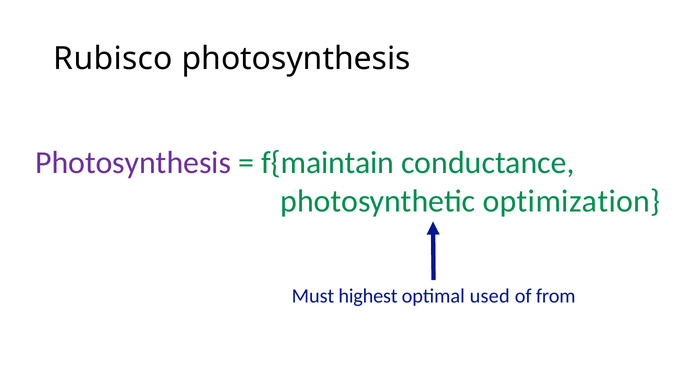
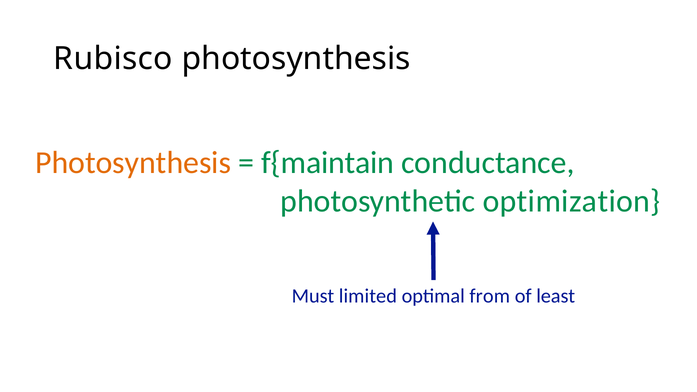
Photosynthesis colour: purple -> orange (133, 163)
highest: highest -> limited (368, 296)
used: used -> from (490, 296)
from: from -> least (556, 296)
